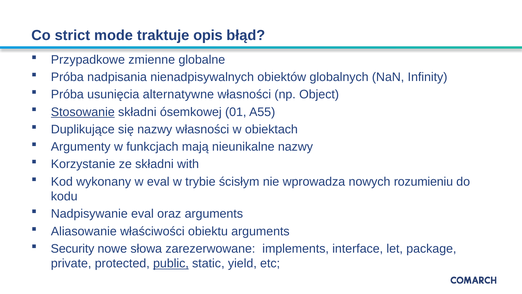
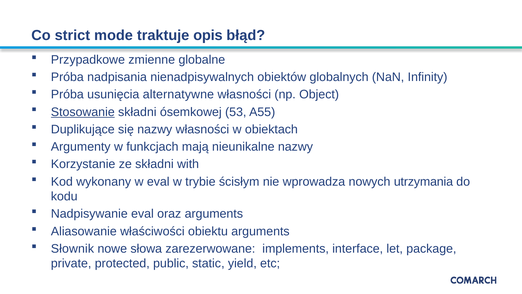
01: 01 -> 53 (236, 112)
rozumieniu: rozumieniu -> utrzymania (423, 181)
Security: Security -> Słownik (72, 248)
public underline: present -> none (171, 263)
